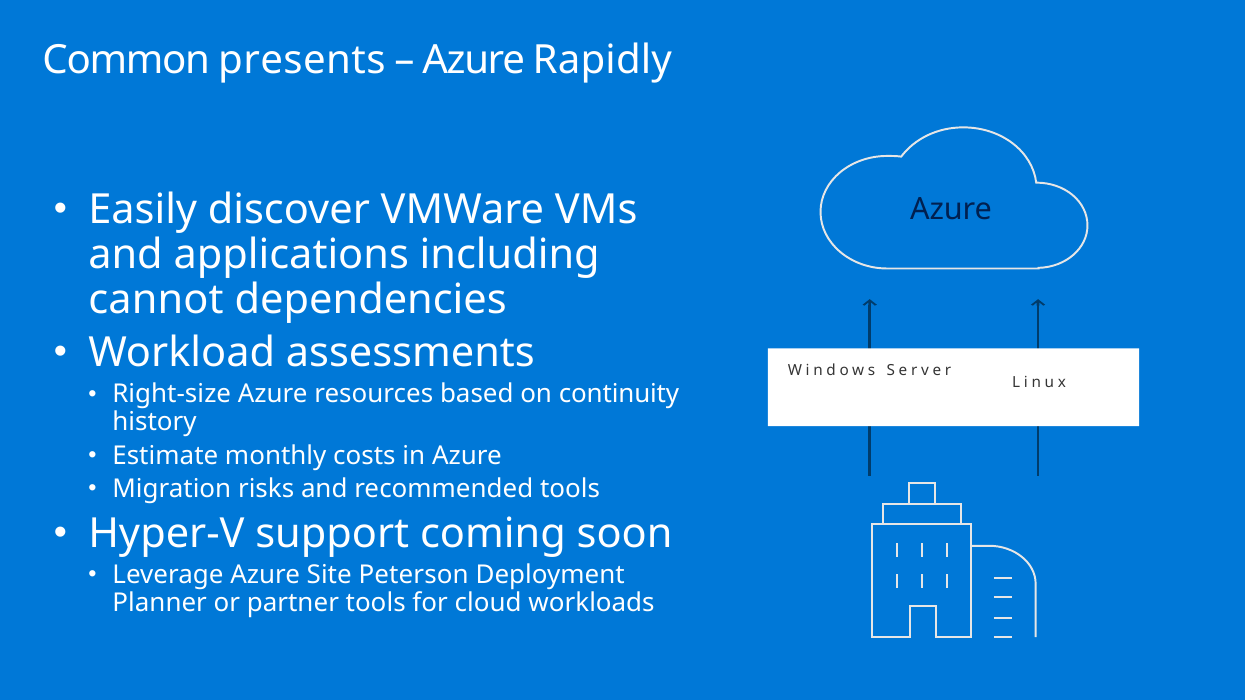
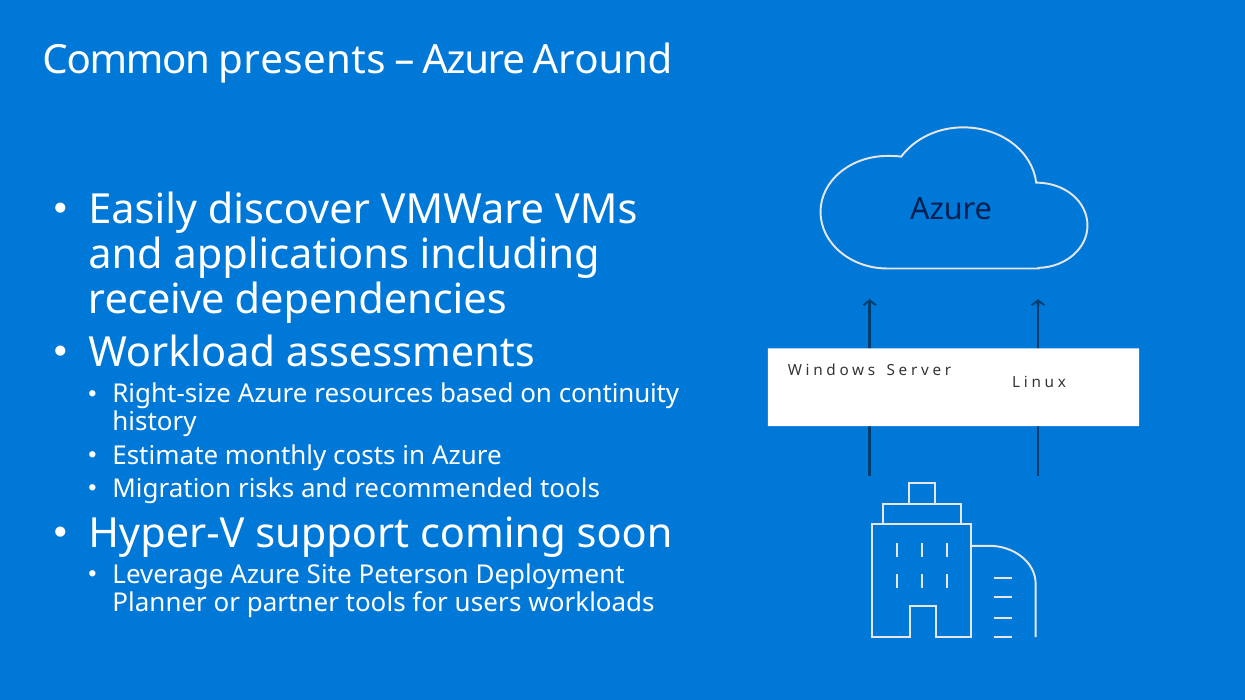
Rapidly: Rapidly -> Around (603, 60)
cannot: cannot -> receive (156, 300)
cloud: cloud -> users (488, 603)
